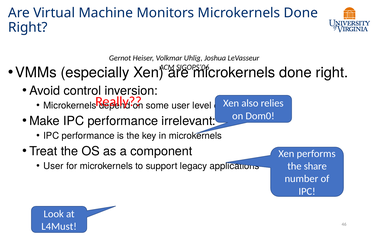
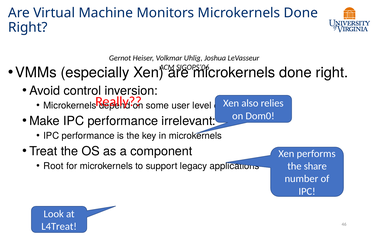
User: User -> Root (54, 166)
L4Must: L4Must -> L4Treat (59, 226)
